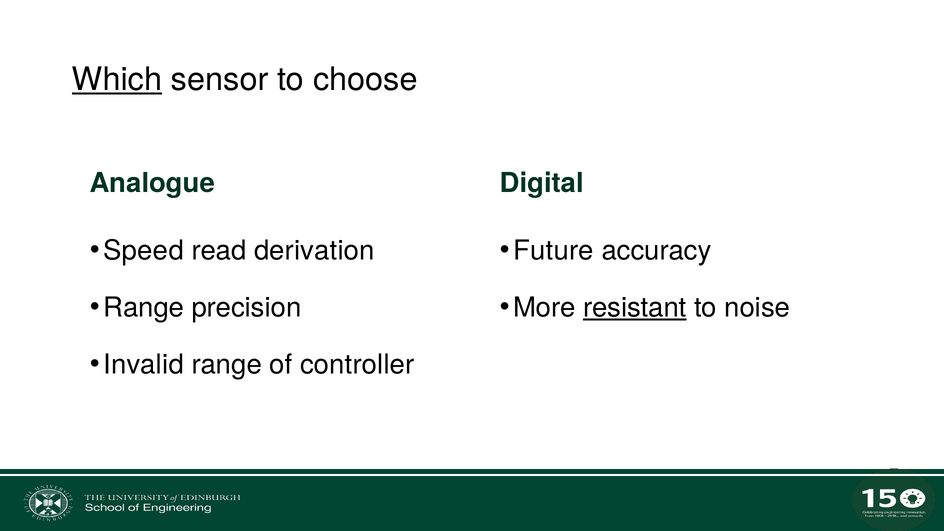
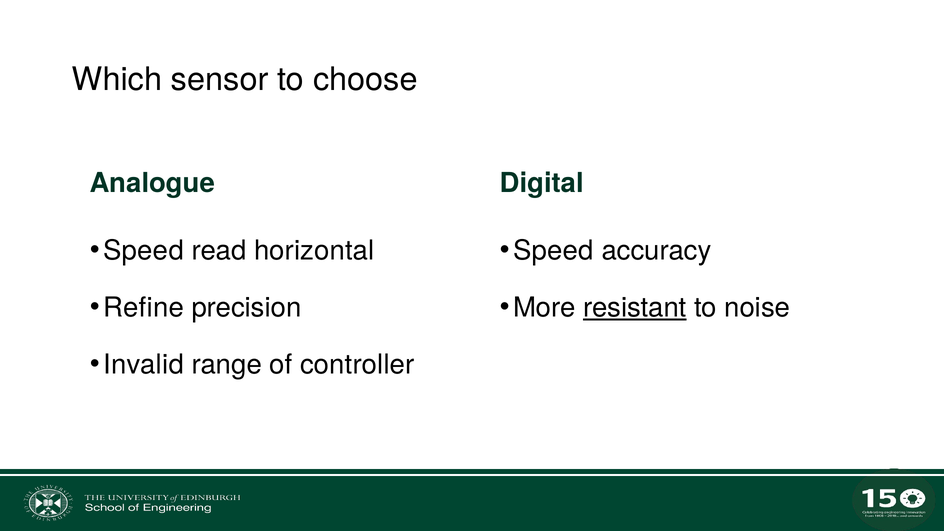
Which underline: present -> none (117, 79)
derivation: derivation -> horizontal (314, 251)
Future: Future -> Speed (553, 251)
Range: Range -> Refine (144, 308)
